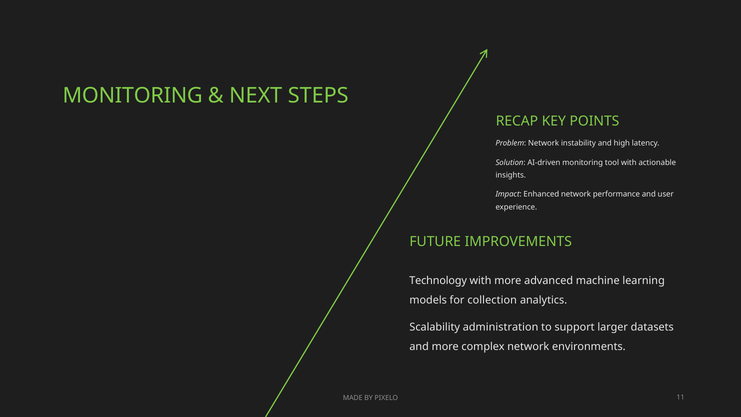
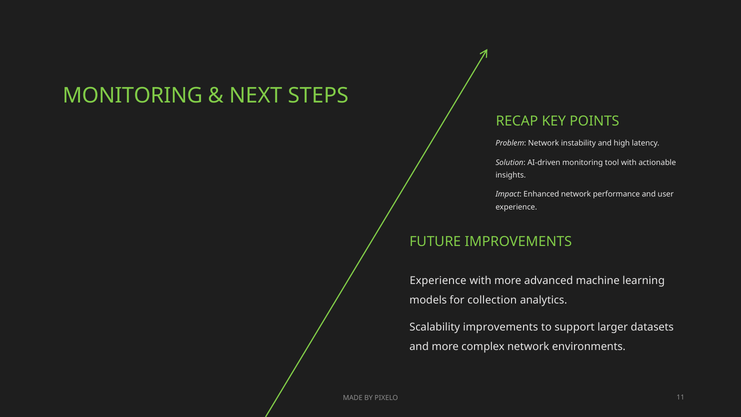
Technology: Technology -> Experience (438, 280)
Scalability administration: administration -> improvements (501, 327)
